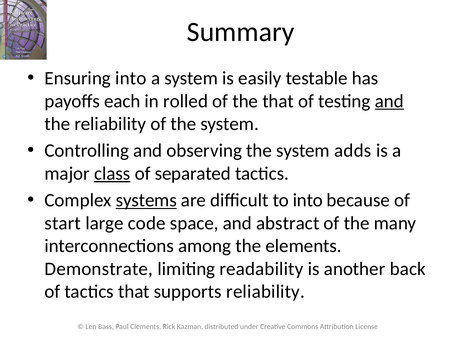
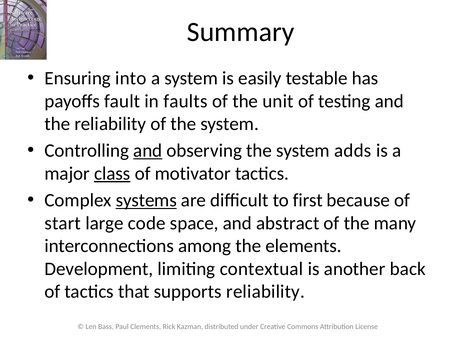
each: each -> fault (122, 101)
rolled: rolled -> faults (186, 101)
the that: that -> unit (278, 101)
and underline: present -> none (389, 101)
and underline: none -> present (148, 151)
separated: separated -> motivator (193, 174)
to into: into -> first (308, 200)
Demonstrate: Demonstrate -> Development (99, 269)
readability: readability -> contextual (261, 269)
